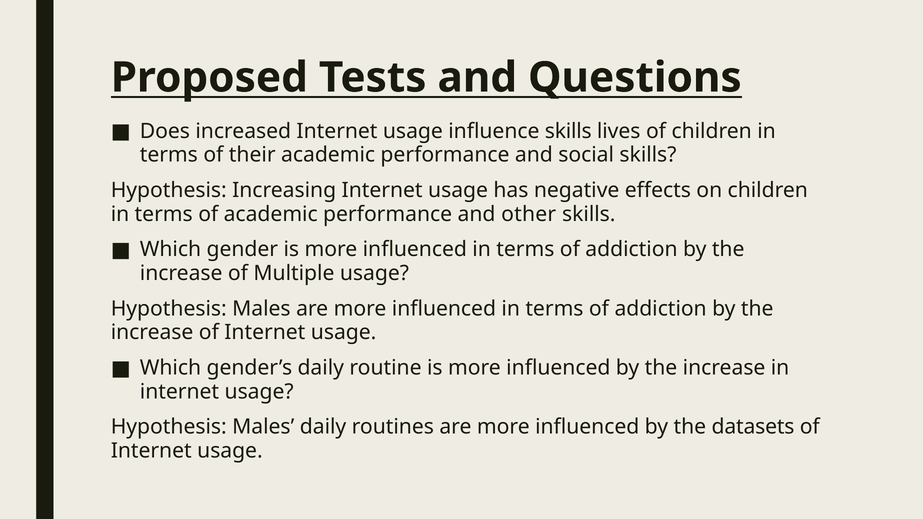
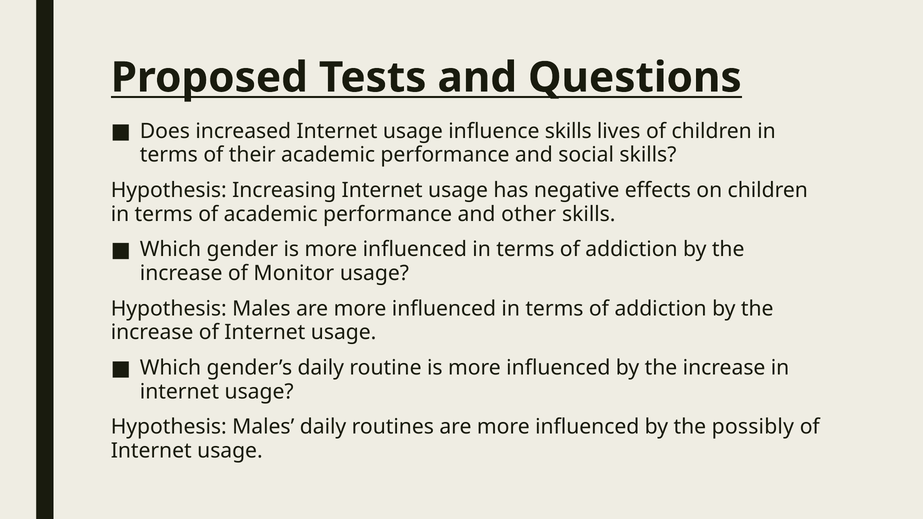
Multiple: Multiple -> Monitor (294, 273)
datasets: datasets -> possibly (753, 427)
